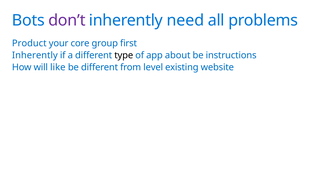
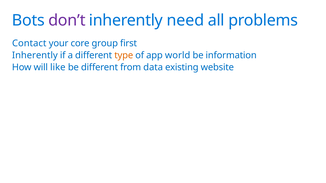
Product: Product -> Contact (29, 43)
type colour: black -> orange (124, 55)
about: about -> world (178, 55)
instructions: instructions -> information (231, 55)
level: level -> data (153, 67)
